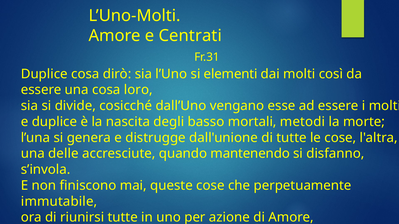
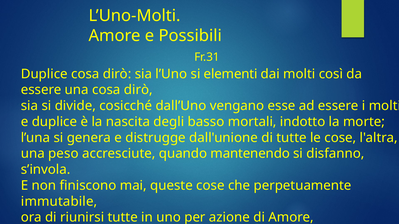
Centrati: Centrati -> Possibili (190, 36)
una cosa loro: loro -> dirò (138, 90)
metodi: metodi -> indotto (303, 122)
delle: delle -> peso (63, 154)
